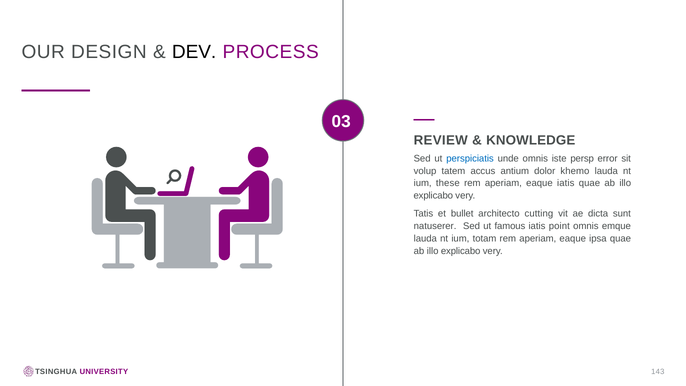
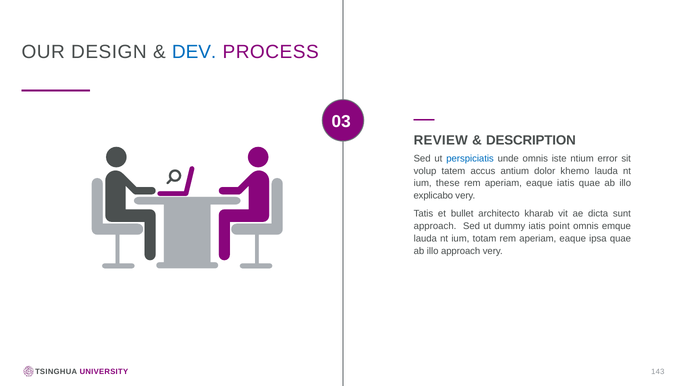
DEV colour: black -> blue (194, 52)
KNOWLEDGE: KNOWLEDGE -> DESCRIPTION (531, 140)
persp: persp -> ntium (582, 158)
cutting: cutting -> kharab (539, 214)
natuserer: natuserer -> approach (435, 226)
famous: famous -> dummy (510, 226)
explicabo: explicabo -> approach (461, 251)
